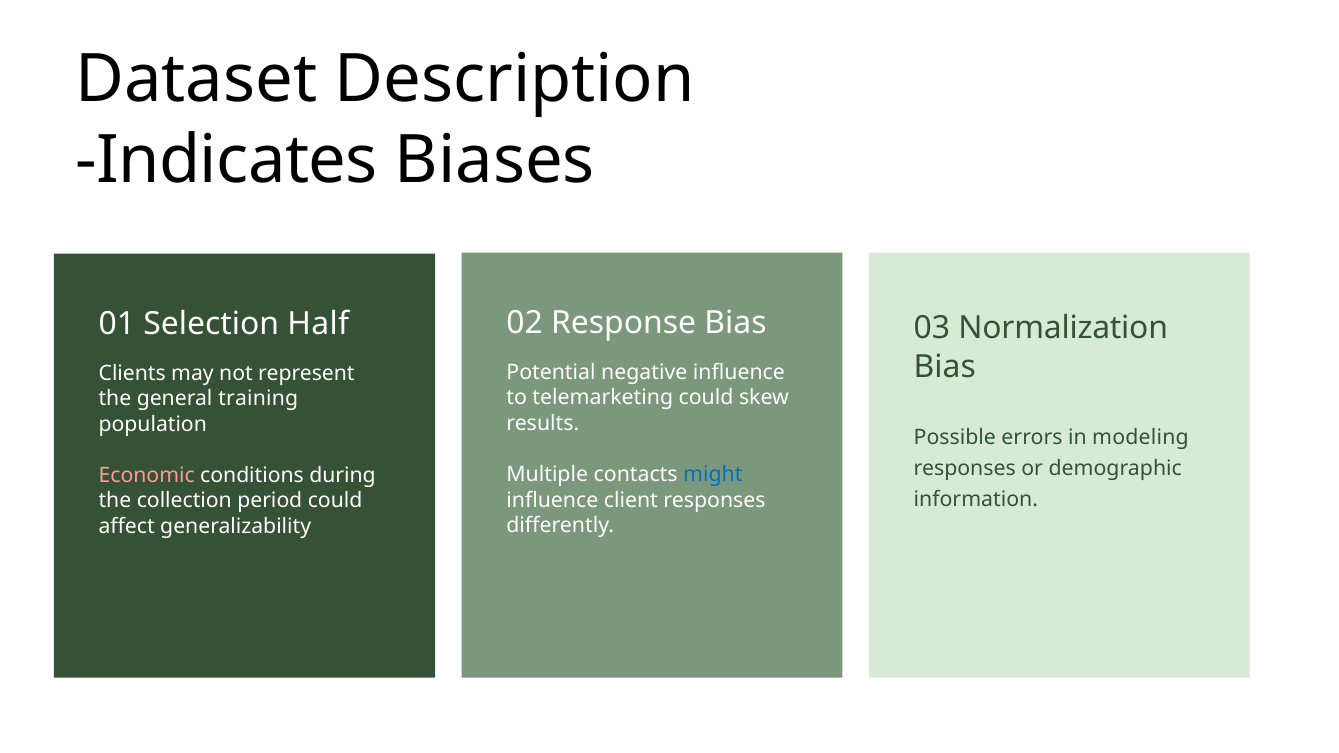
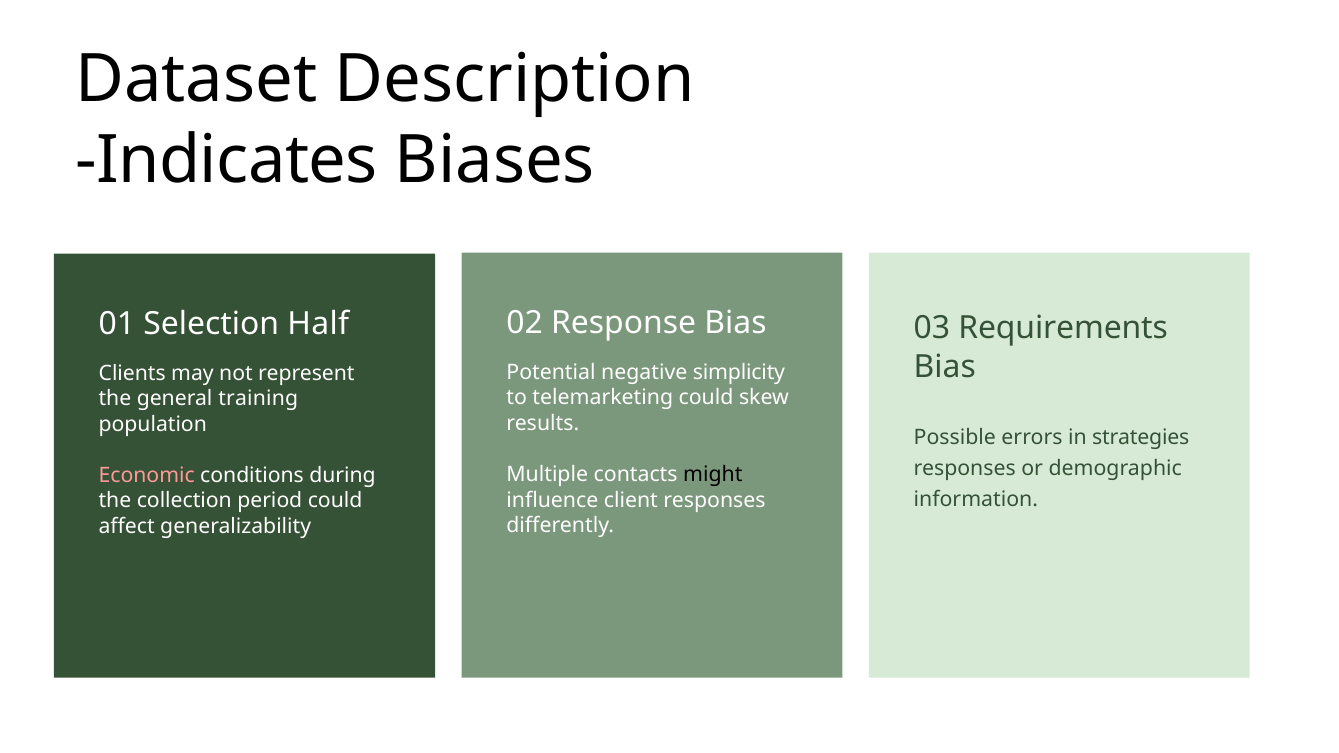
Normalization: Normalization -> Requirements (1063, 328)
negative influence: influence -> simplicity (739, 373)
modeling: modeling -> strategies (1141, 438)
might colour: blue -> black (713, 475)
